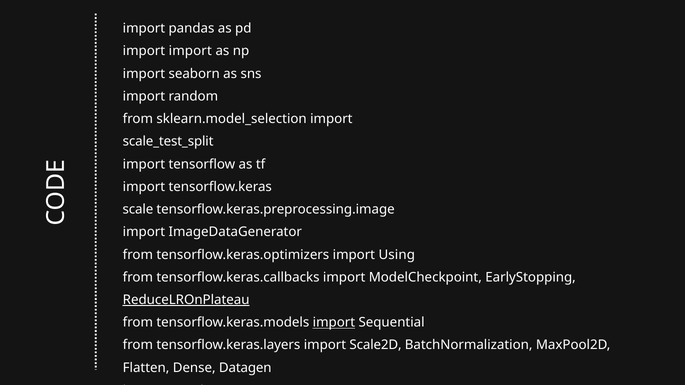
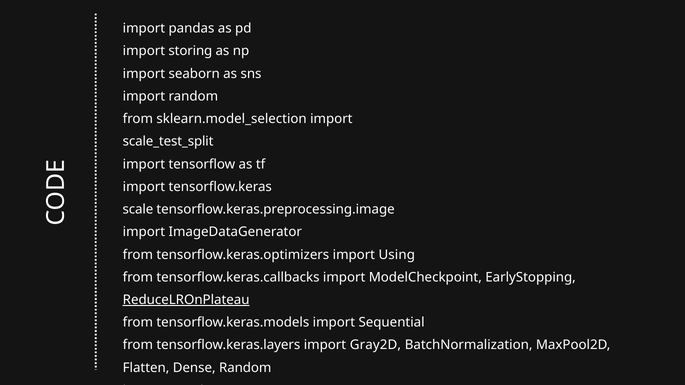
import import: import -> storing (190, 51)
import underline: present -> none (334, 323)
Scale2D: Scale2D -> Gray2D (375, 345)
Dense Datagen: Datagen -> Random (245, 368)
